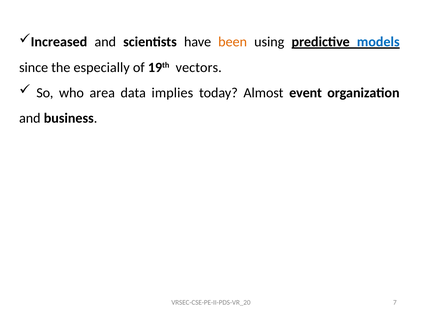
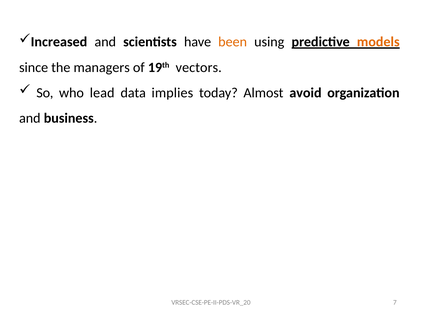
models colour: blue -> orange (378, 42)
especially: especially -> managers (102, 67)
area: area -> lead (102, 93)
event: event -> avoid (305, 93)
